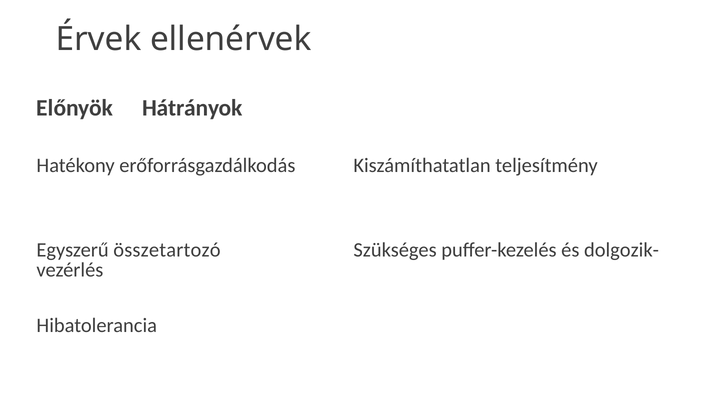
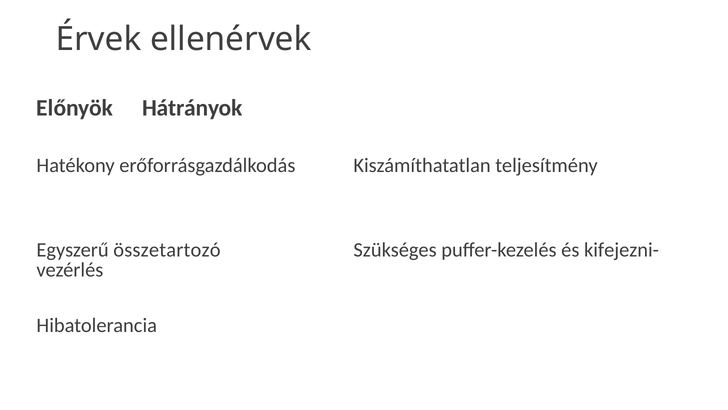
dolgozik-: dolgozik- -> kifejezni- (621, 250)
